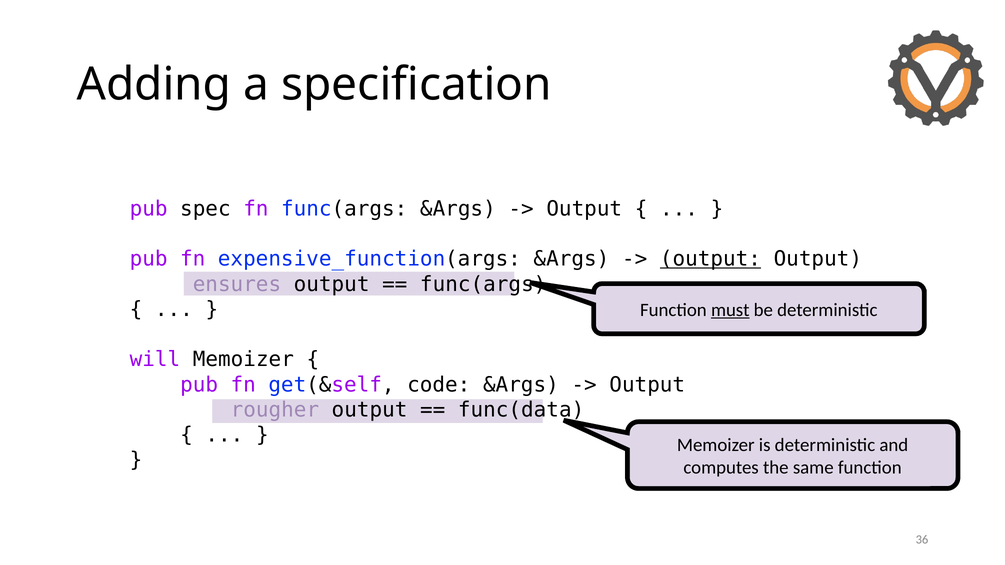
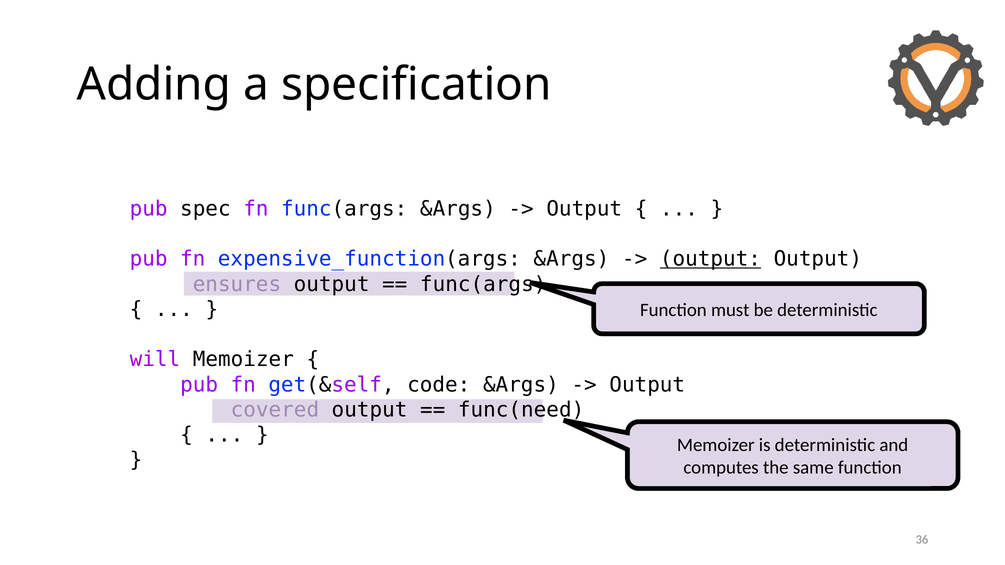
must underline: present -> none (730, 310)
rougher: rougher -> covered (275, 410)
func(data: func(data -> func(need (521, 410)
